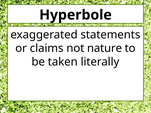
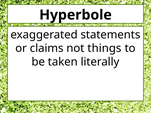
nature: nature -> things (104, 48)
